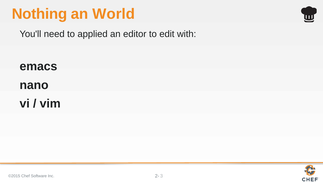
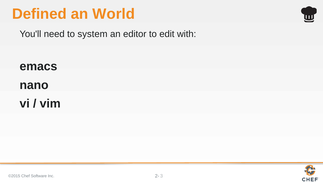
Nothing: Nothing -> Defined (39, 14)
applied: applied -> system (93, 34)
